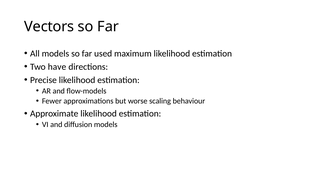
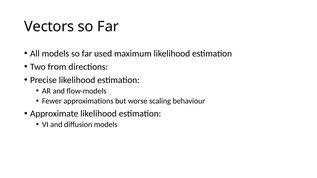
have: have -> from (57, 67)
